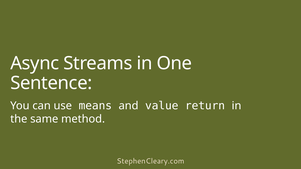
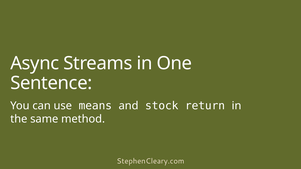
value: value -> stock (162, 106)
